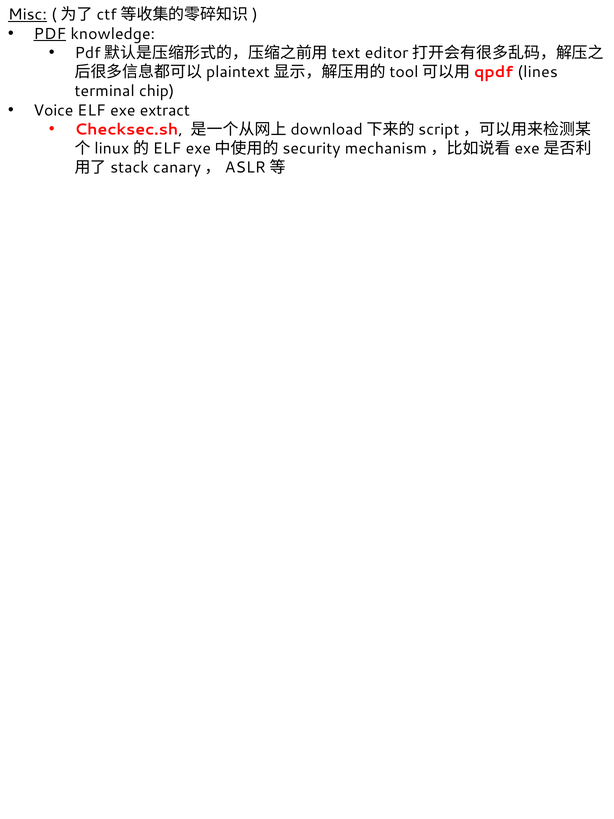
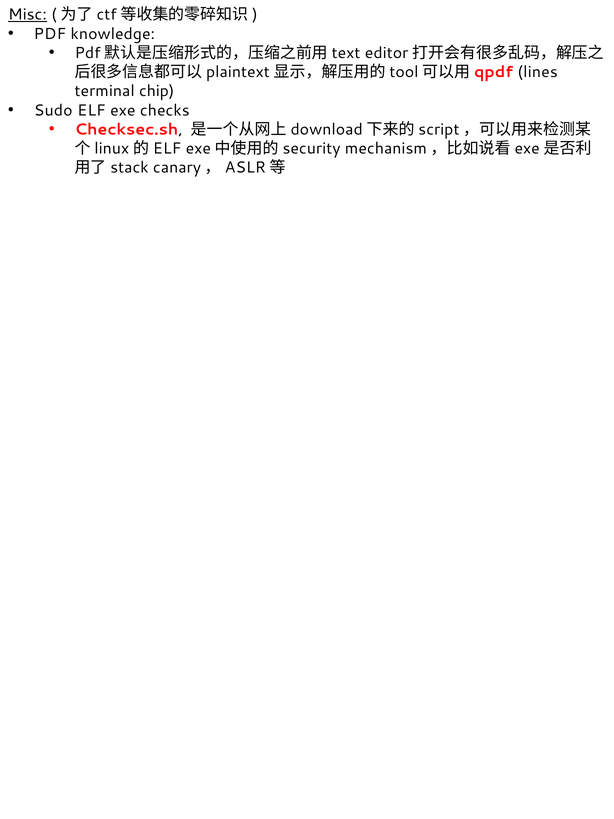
PDF underline: present -> none (50, 34)
Voice: Voice -> Sudo (53, 110)
extract: extract -> checks (165, 110)
